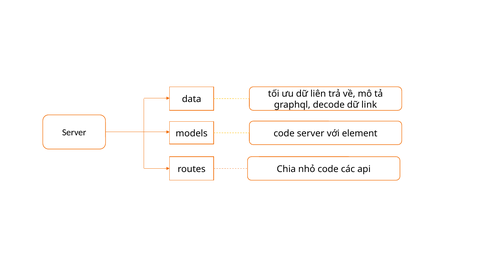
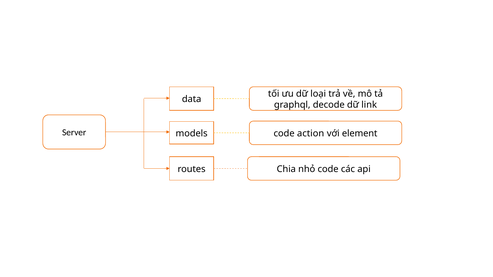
liên: liên -> loại (318, 94)
code server: server -> action (311, 134)
